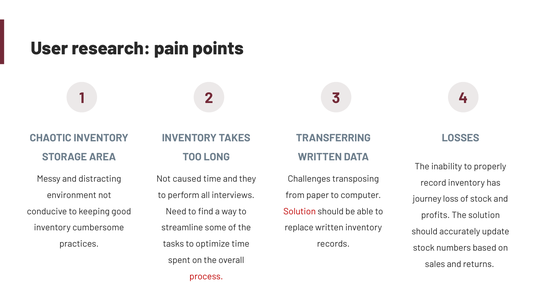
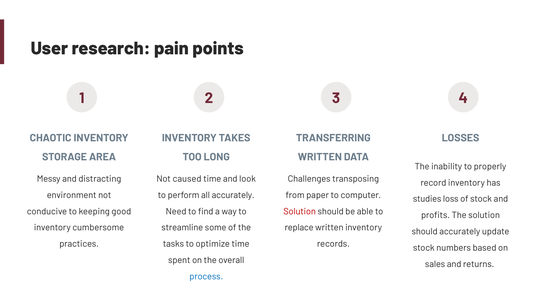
they: they -> look (248, 179)
all interviews: interviews -> accurately (233, 195)
journey: journey -> studies (427, 199)
process colour: red -> blue (206, 277)
